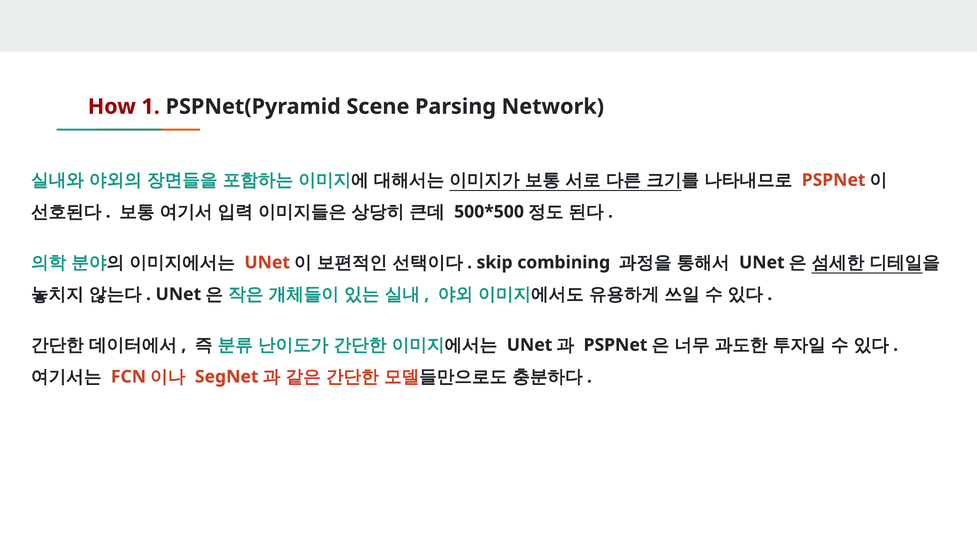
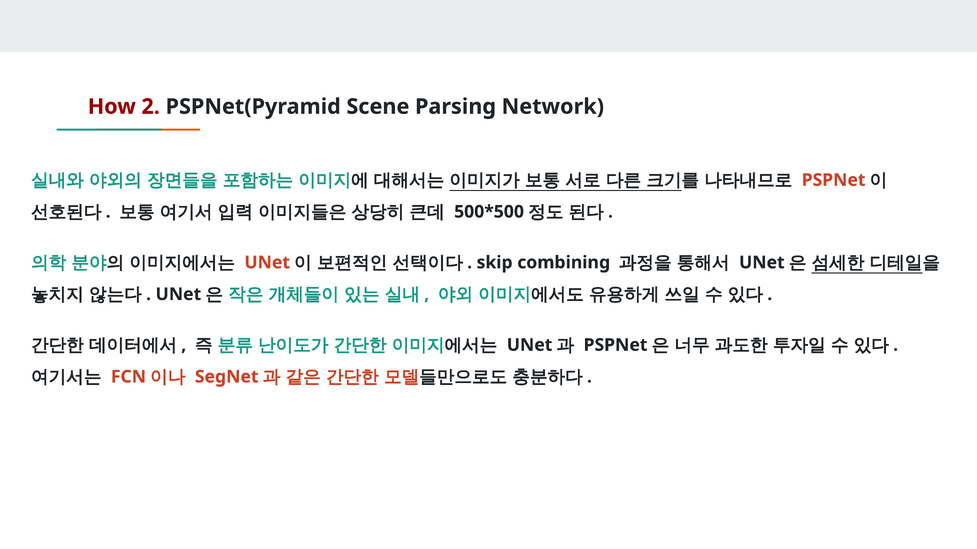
1: 1 -> 2 (151, 107)
